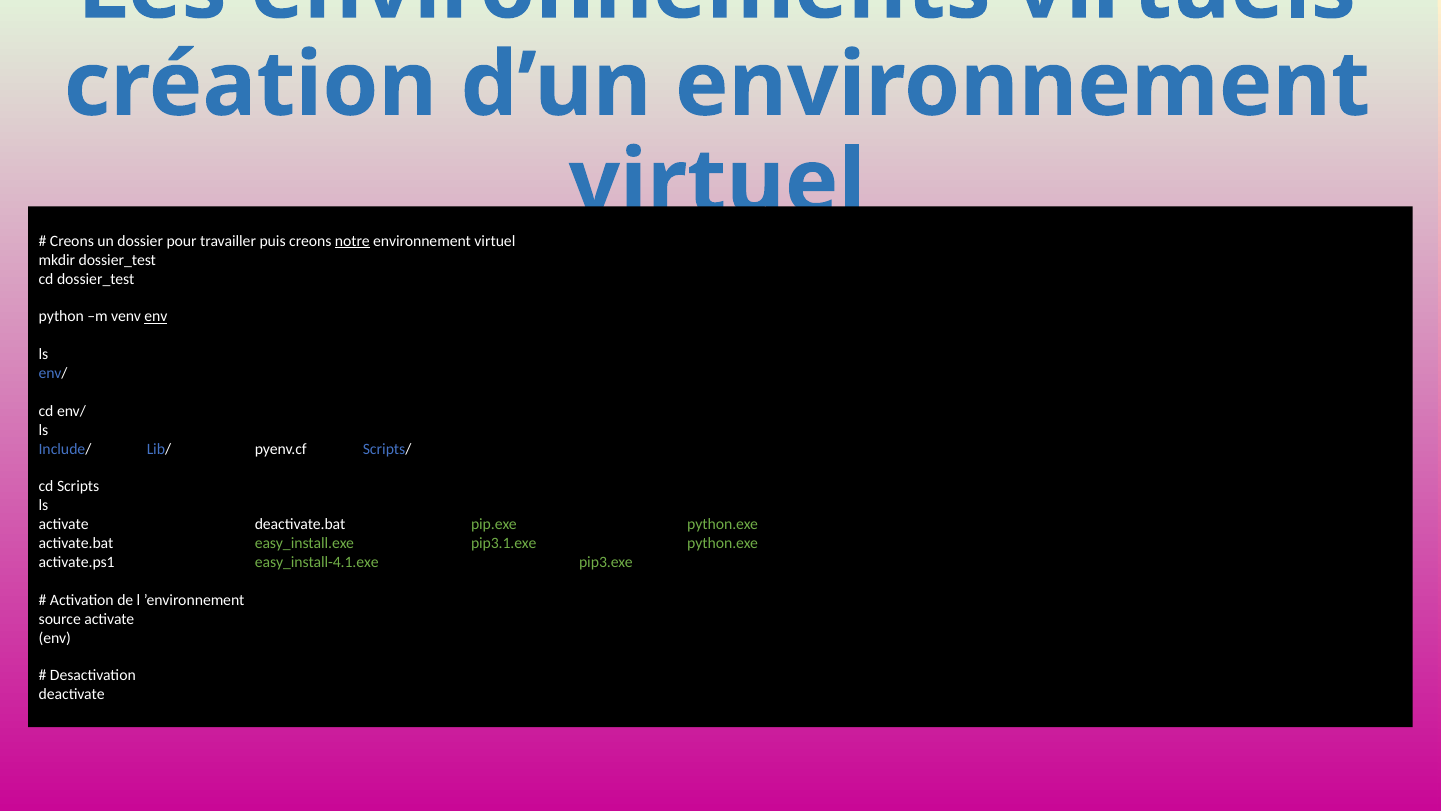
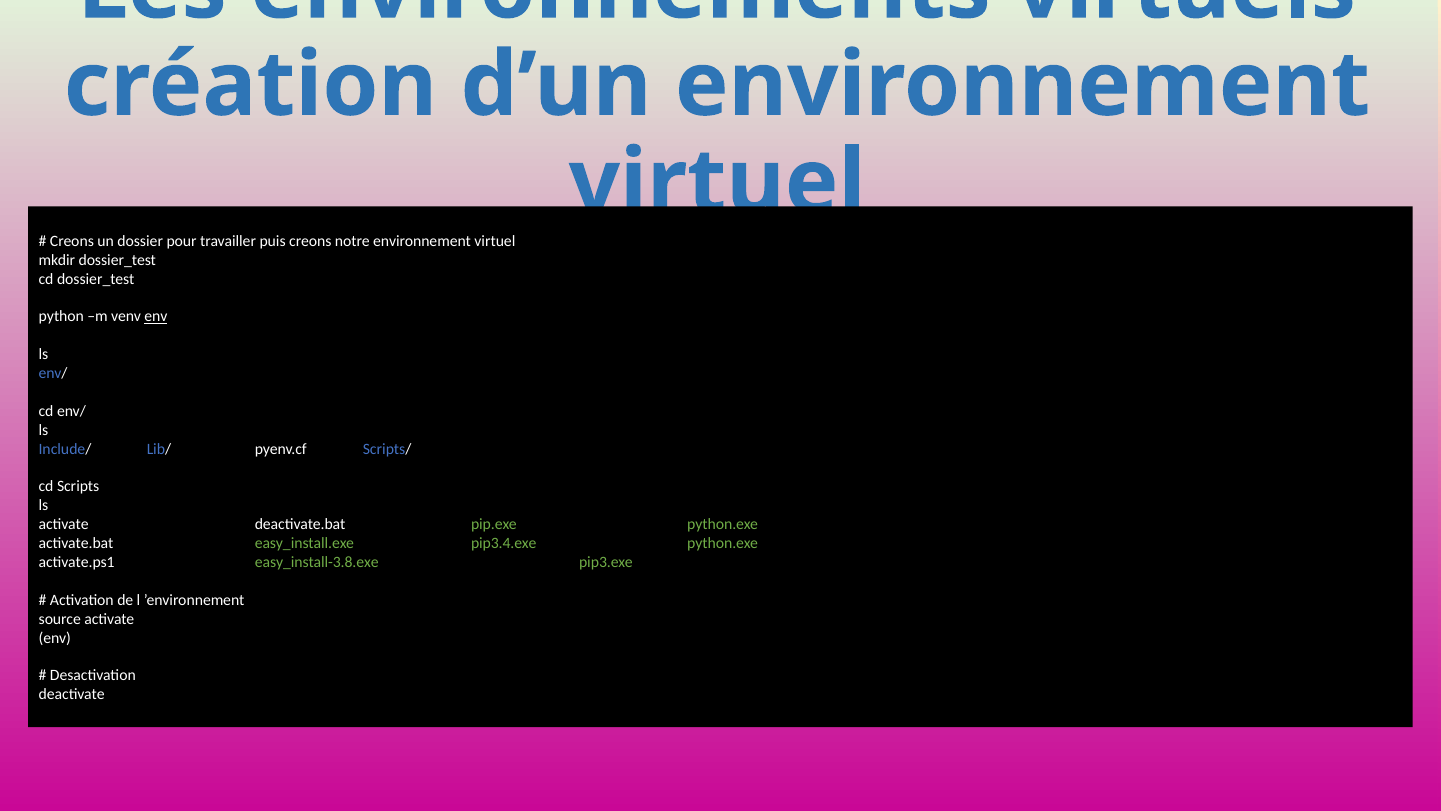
notre underline: present -> none (352, 241)
pip3.1.exe: pip3.1.exe -> pip3.4.exe (504, 543)
easy_install-4.1.exe: easy_install-4.1.exe -> easy_install-3.8.exe (317, 562)
